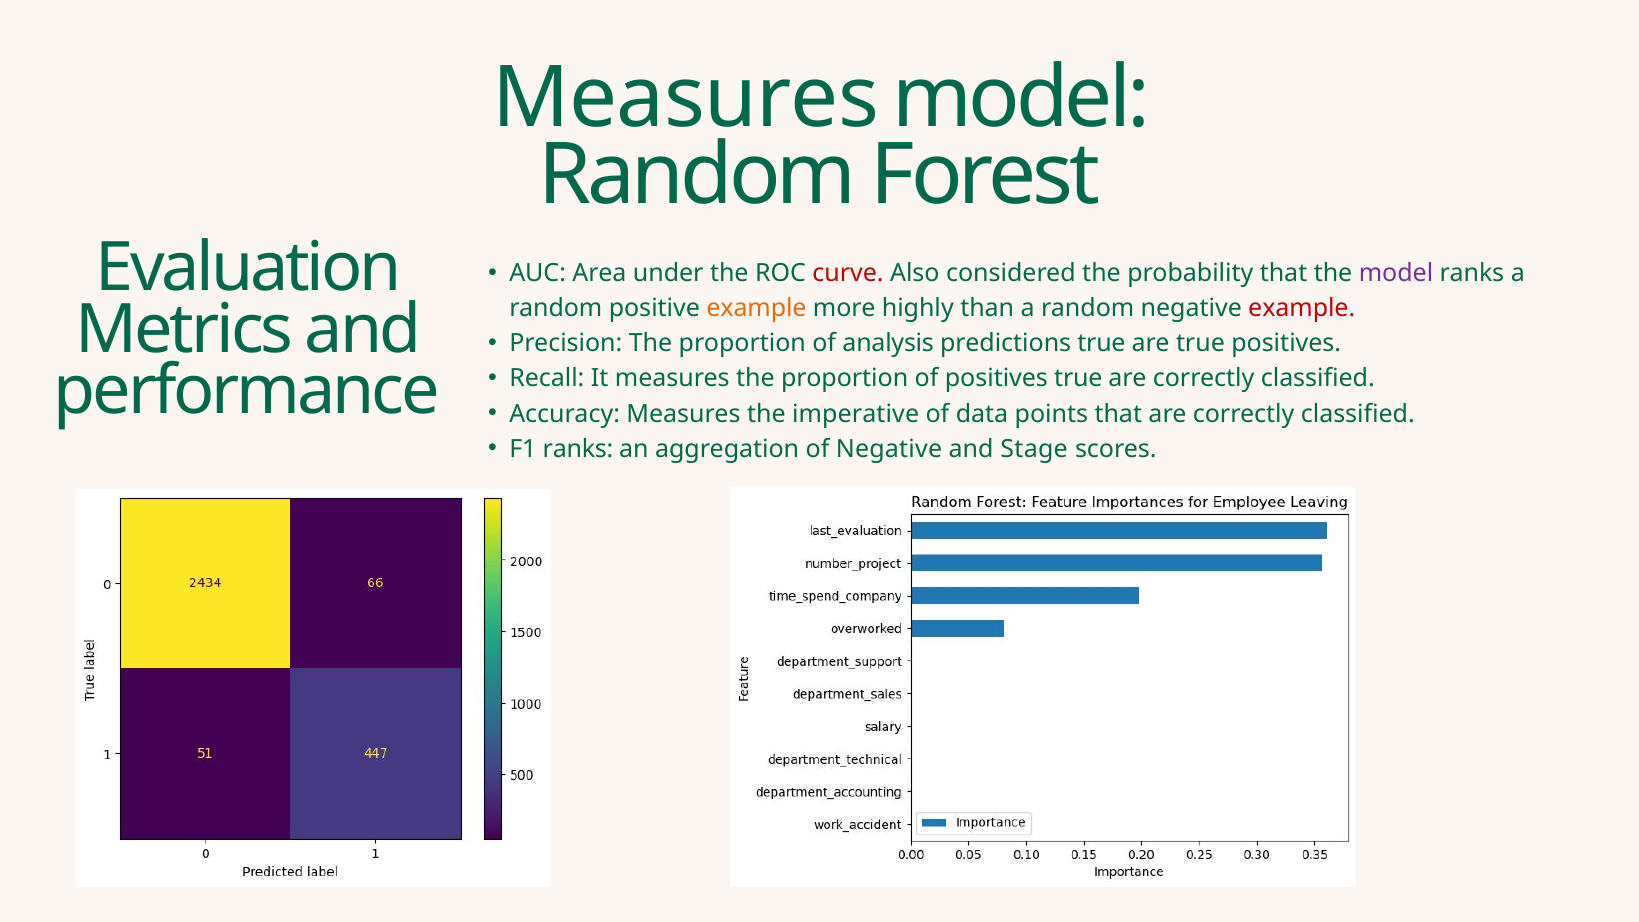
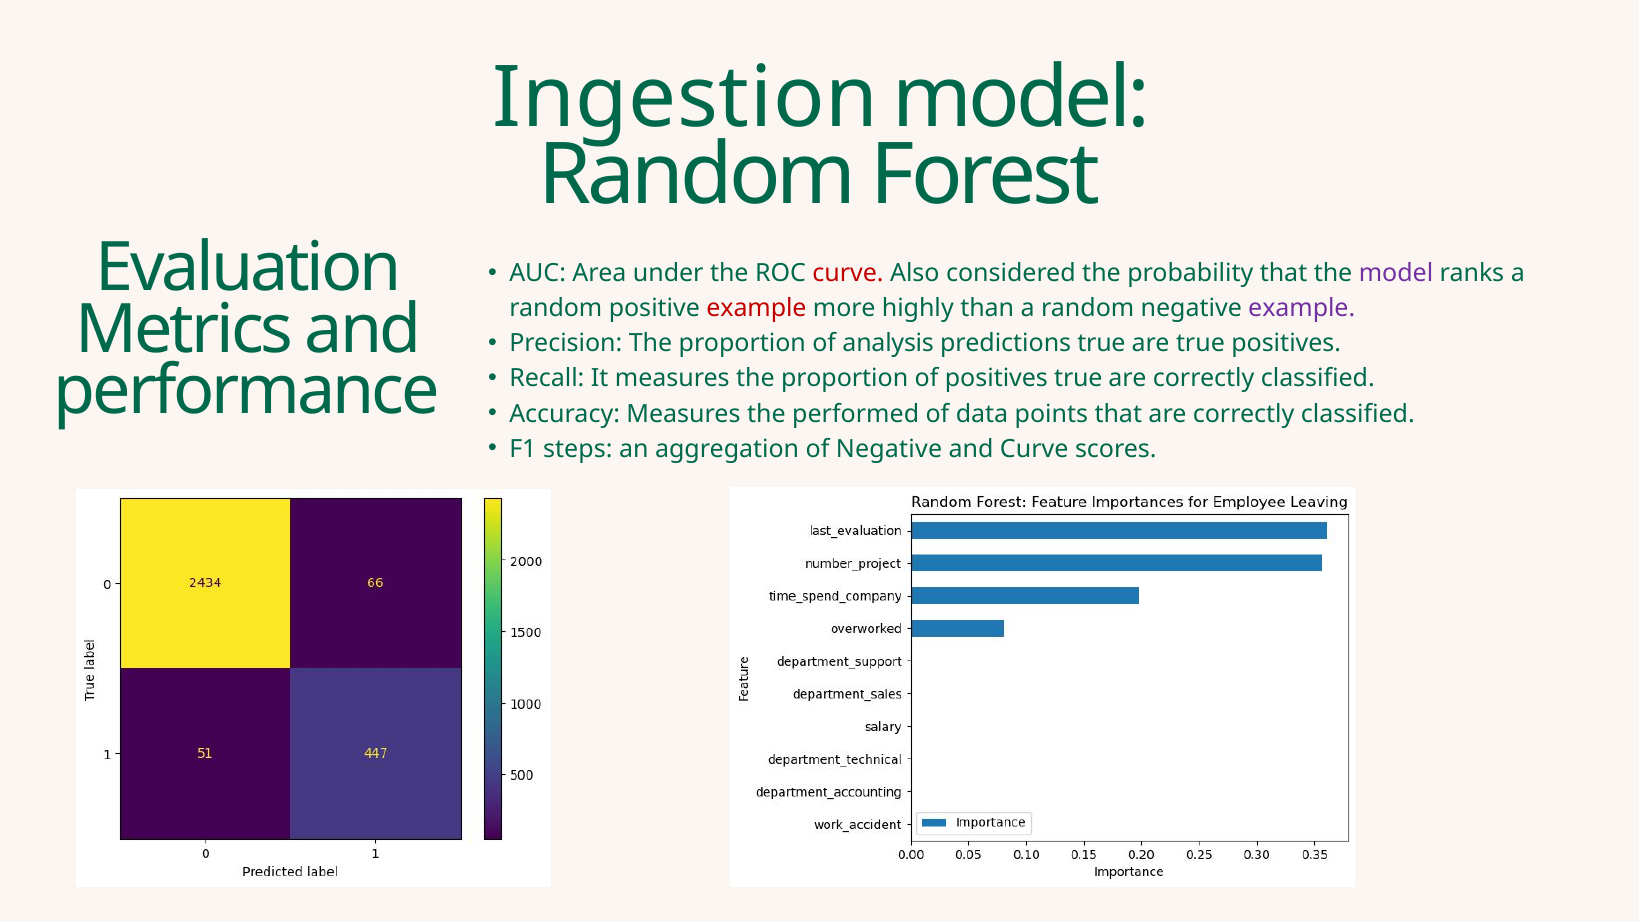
Measures: Measures -> Ingestion (685, 98)
example colour: orange -> red (756, 309)
example colour: red -> purple (1302, 309)
imperative: imperative -> performed (856, 414)
F1 ranks: ranks -> steps (578, 449)
and Stage: Stage -> Curve (1034, 449)
